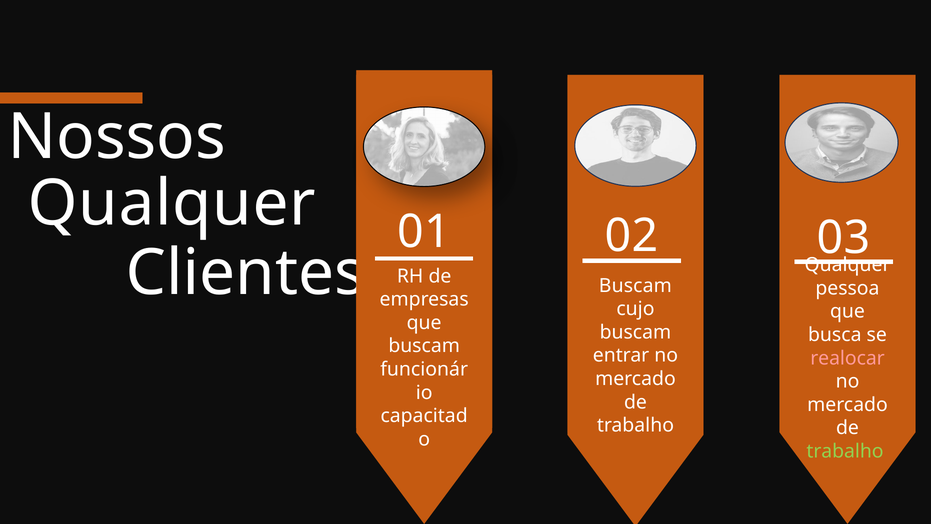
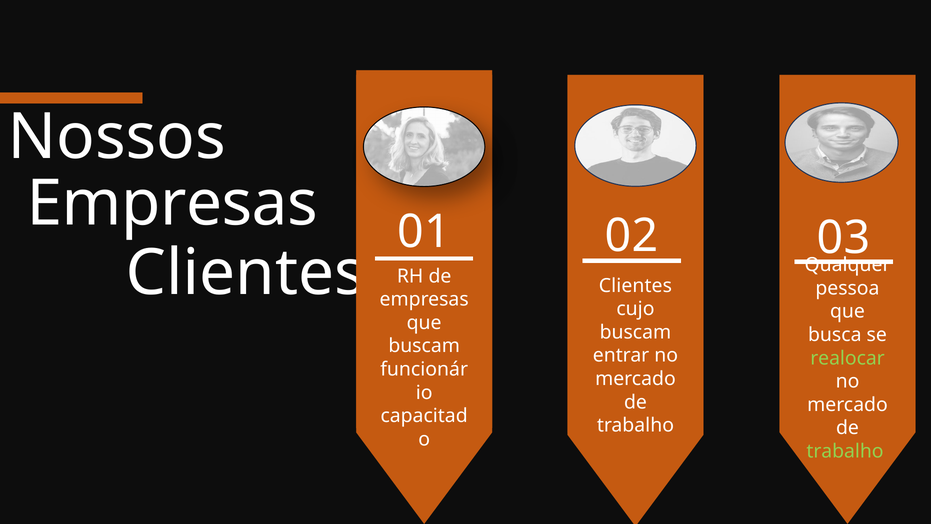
Qualquer: Qualquer -> Empresas (172, 204)
Buscam: Buscam -> Clientes (635, 285)
realocar colour: pink -> light green (848, 358)
